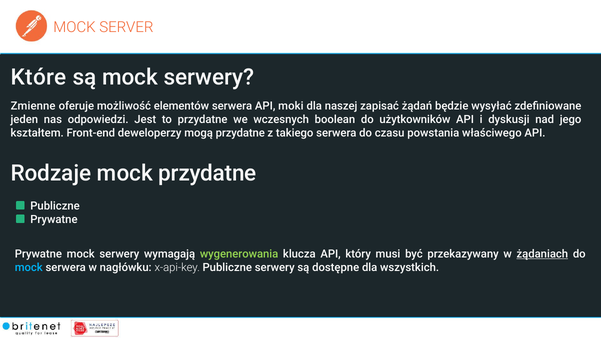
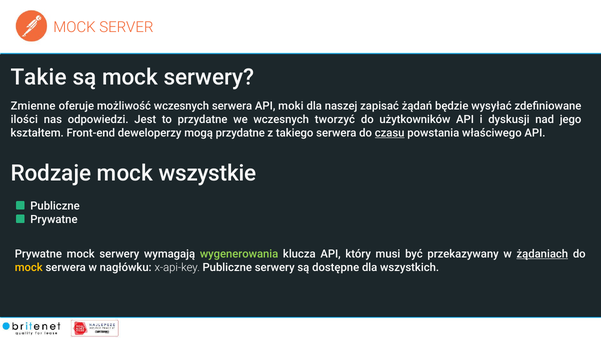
Które: Które -> Takie (39, 77)
możliwość elementów: elementów -> wczesnych (181, 106)
jeden: jeden -> ilości (24, 120)
boolean: boolean -> tworzyć (335, 120)
czasu underline: none -> present (390, 133)
mock przydatne: przydatne -> wszystkie (207, 173)
mock colour: light blue -> yellow (29, 267)
